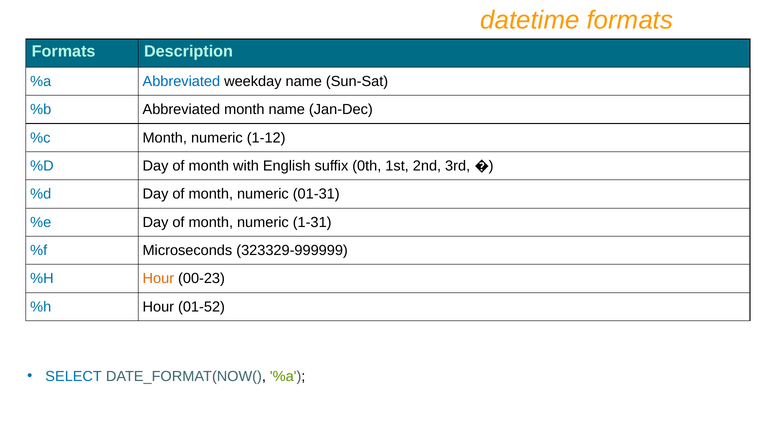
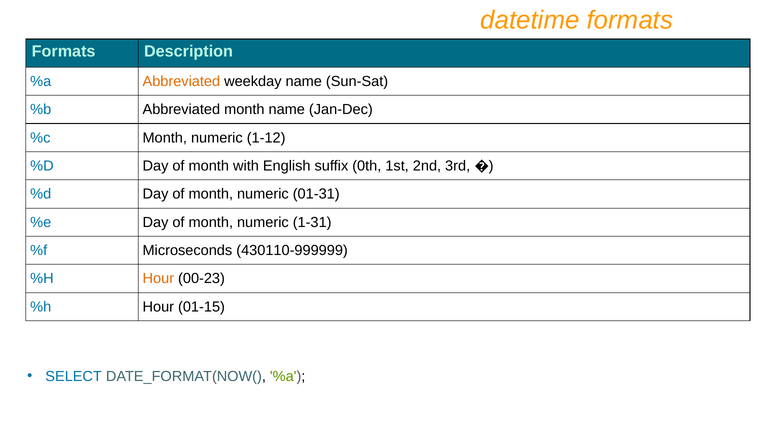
Abbreviated colour: blue -> orange (181, 81)
323329-999999: 323329-999999 -> 430110-999999 (292, 250)
01-52: 01-52 -> 01-15 (202, 306)
